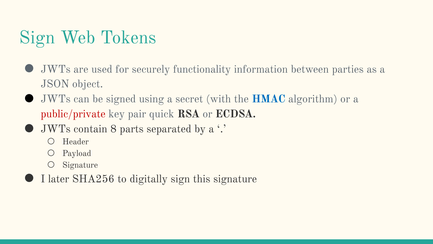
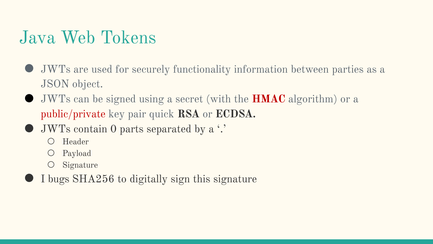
Sign: Sign -> Java (37, 37)
HMAC colour: blue -> red (269, 99)
8: 8 -> 0 (114, 129)
later: later -> bugs (59, 178)
